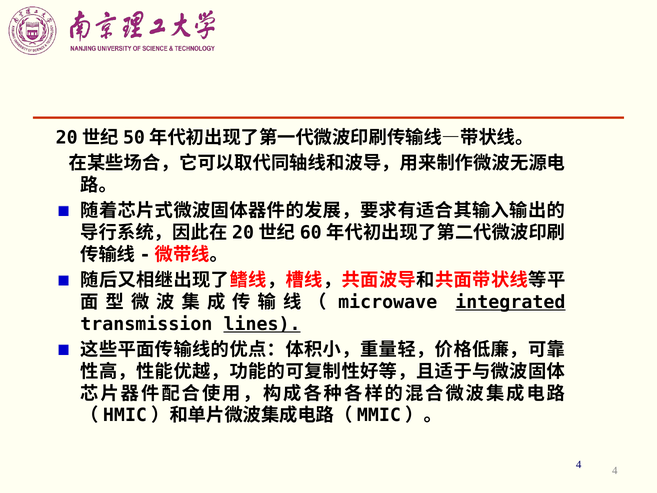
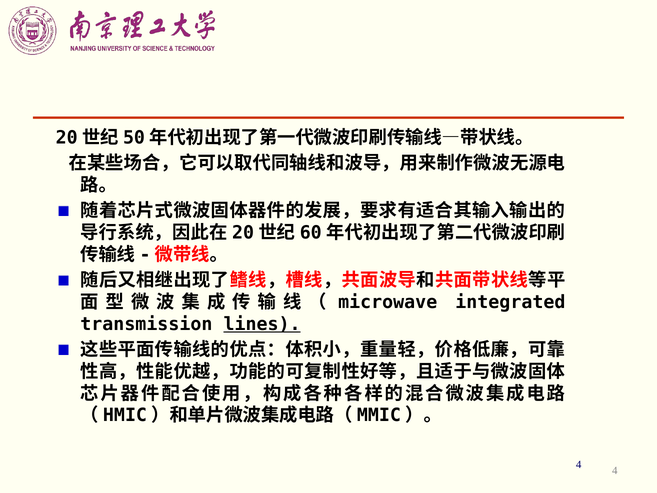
integrated underline: present -> none (510, 302)
